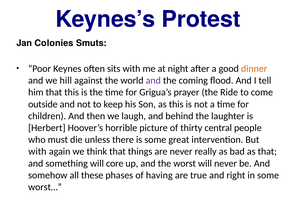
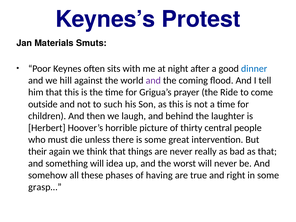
Colonies: Colonies -> Materials (54, 43)
dinner colour: orange -> blue (254, 69)
keep: keep -> such (113, 104)
with: with -> their (37, 152)
core: core -> idea (115, 163)
worst…: worst… -> grasp… (45, 187)
